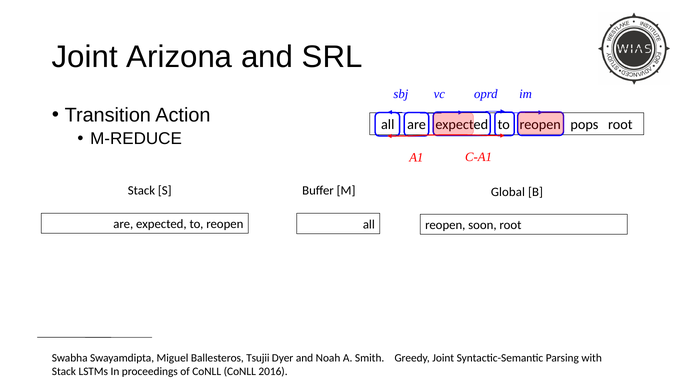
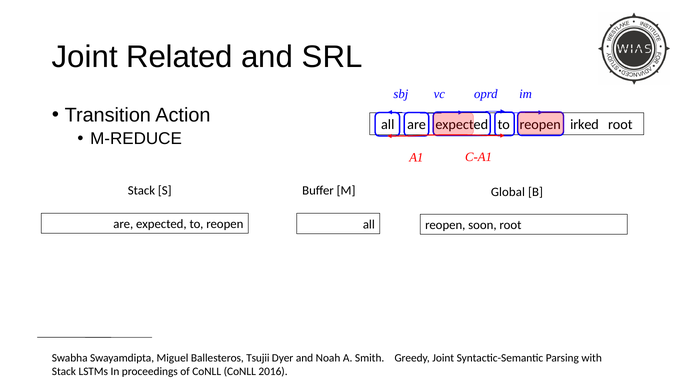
Arizona: Arizona -> Related (179, 57)
pops: pops -> irked (585, 125)
